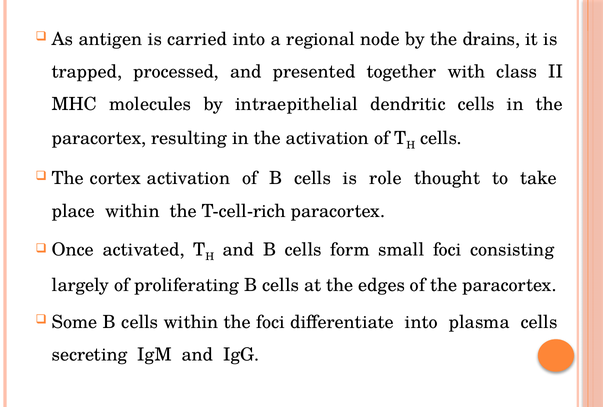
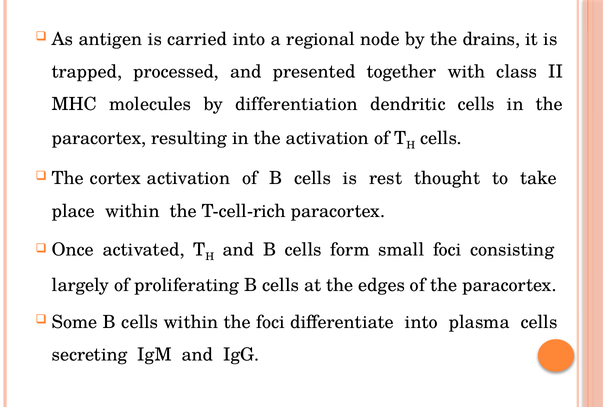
intraepithelial: intraepithelial -> differentiation (296, 104)
role: role -> rest (386, 179)
